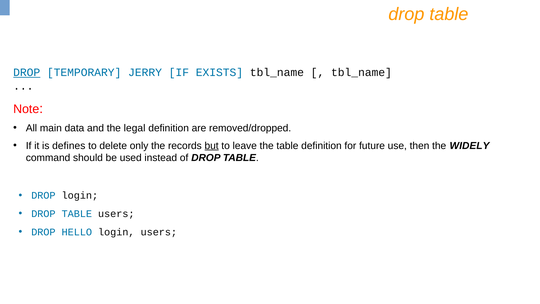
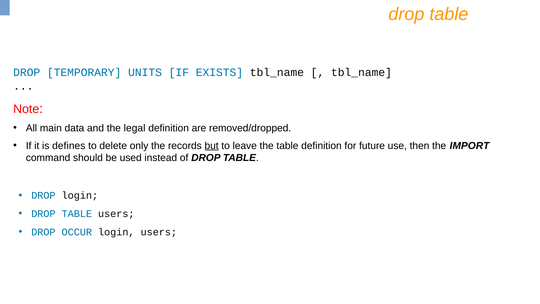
DROP underline: present -> none (27, 72)
JERRY: JERRY -> UNITS (145, 72)
WIDELY: WIDELY -> IMPORT (470, 146)
HELLO: HELLO -> OCCUR (77, 232)
